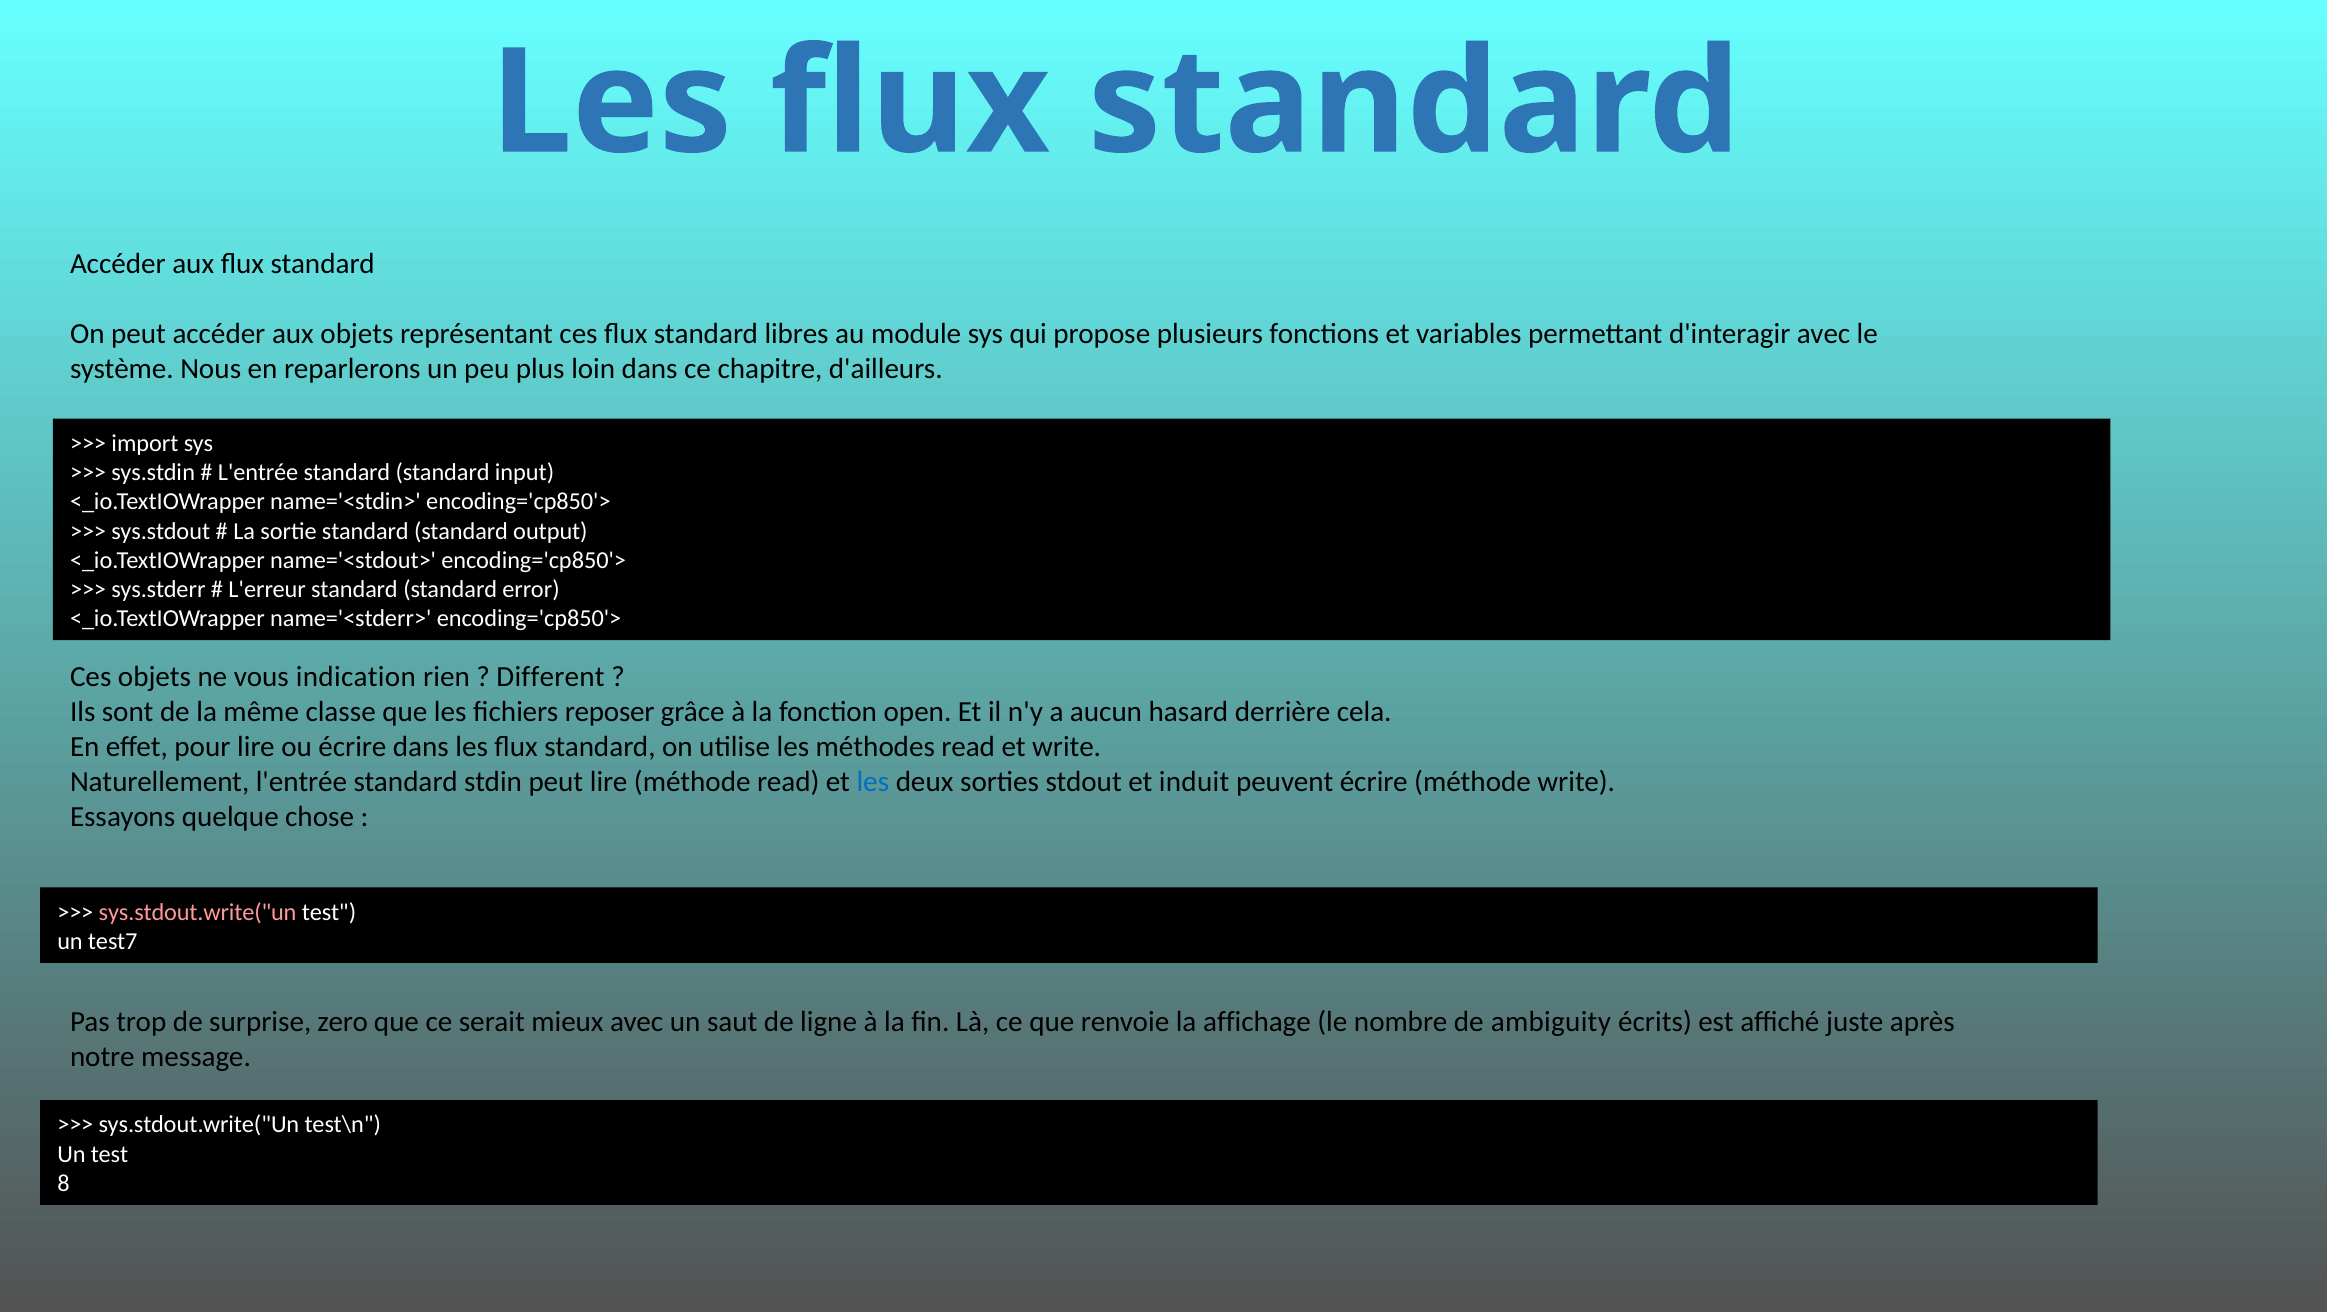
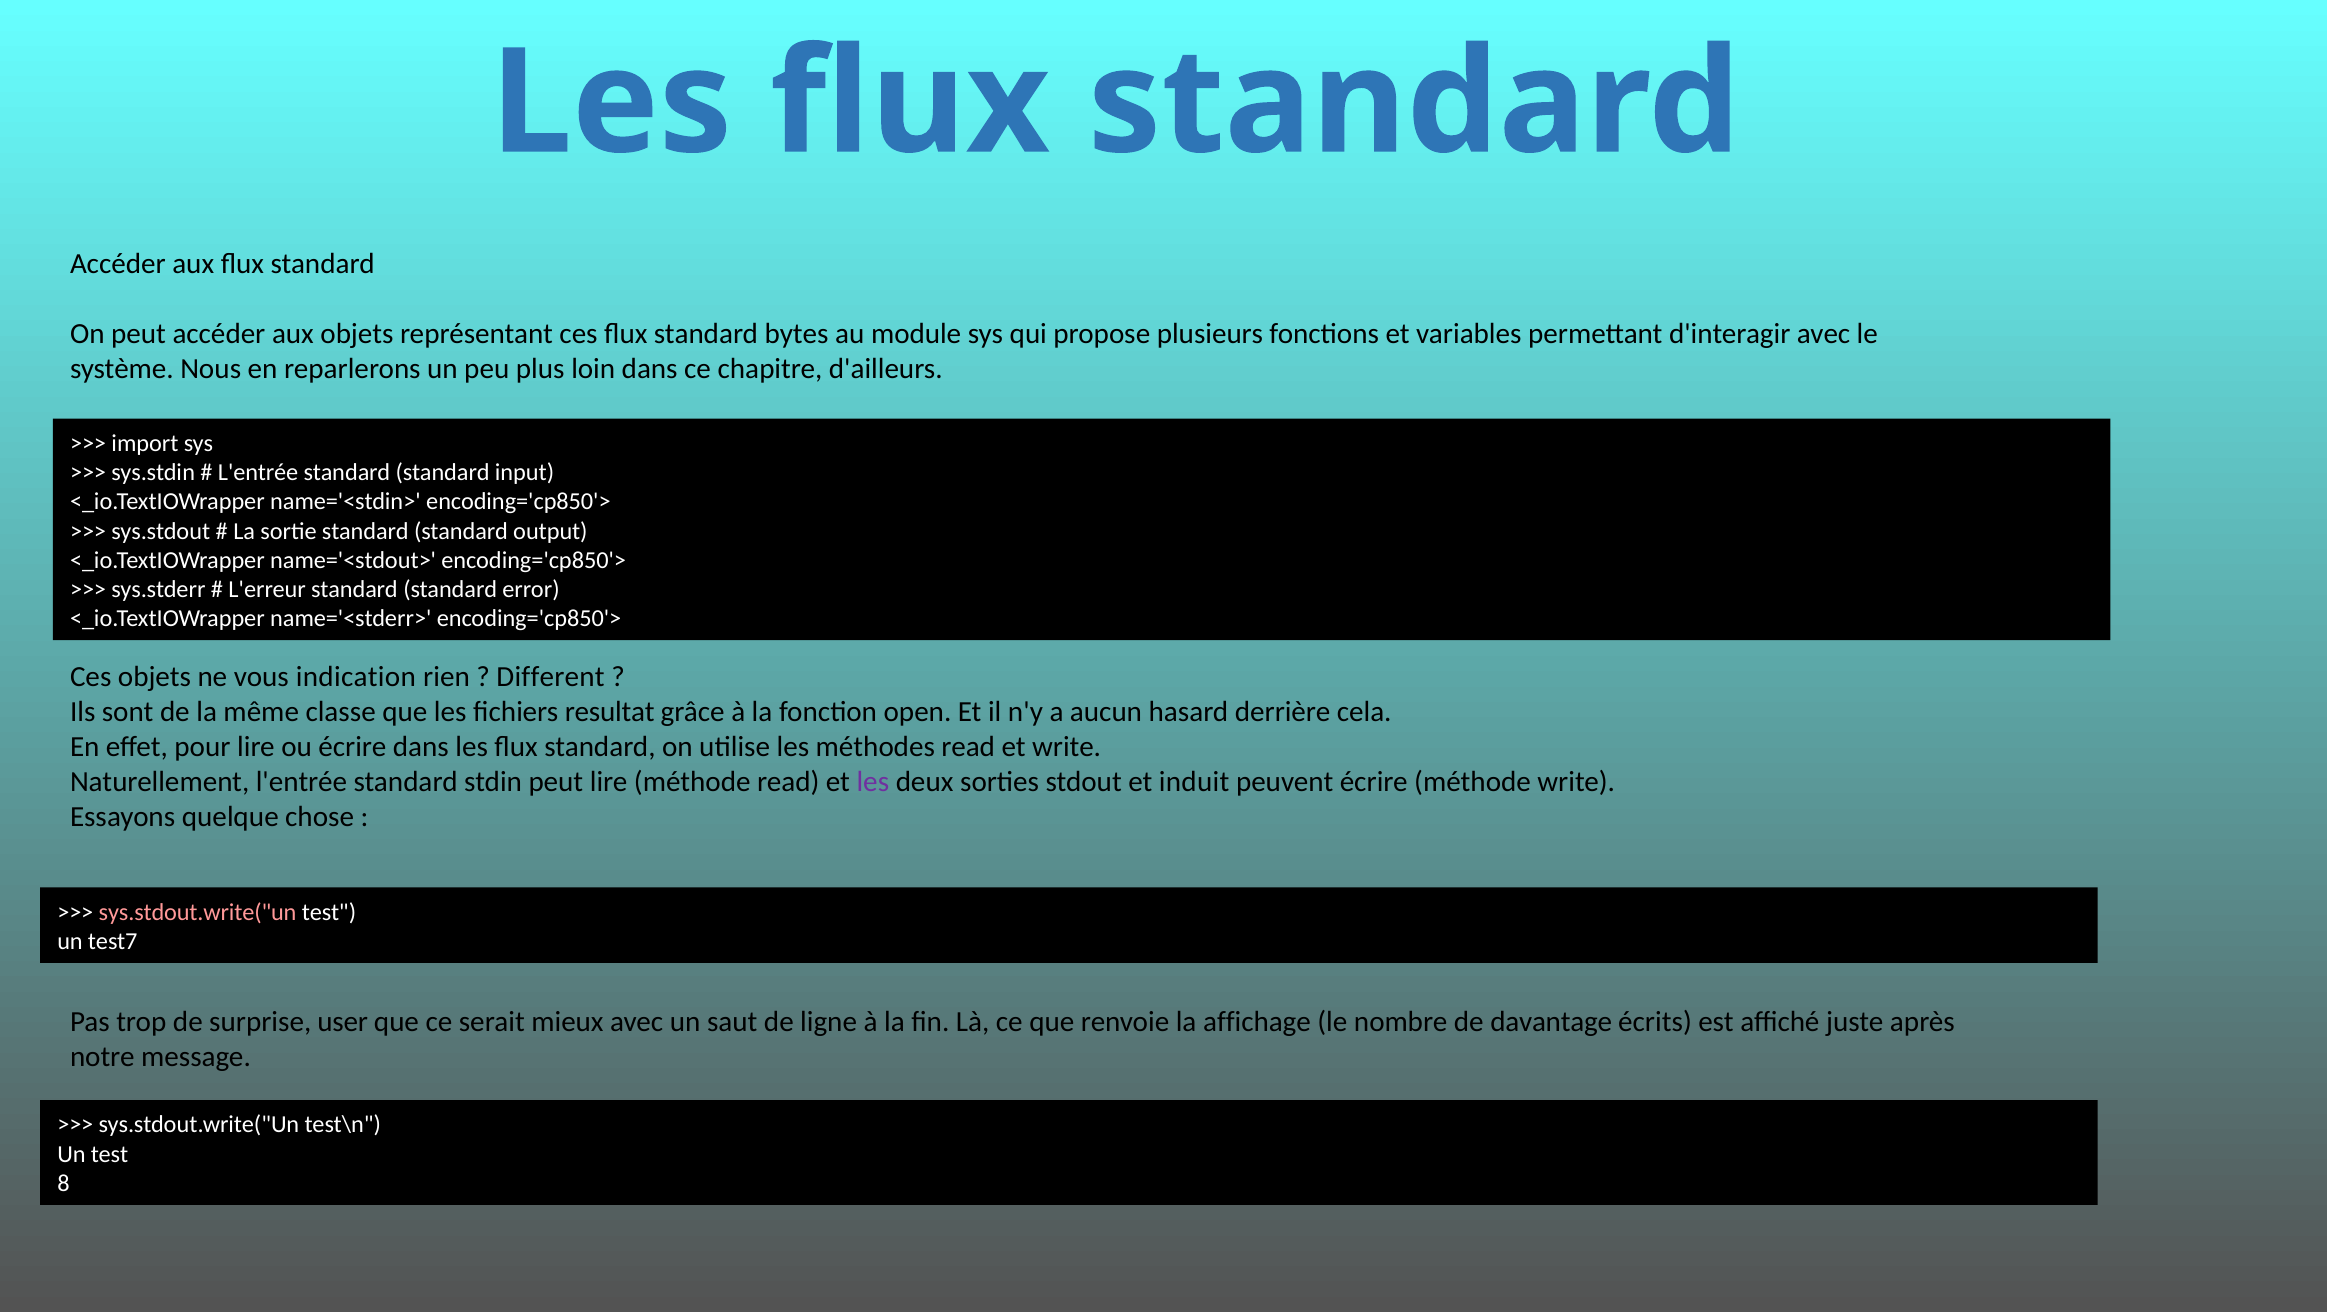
libres: libres -> bytes (797, 334)
reposer: reposer -> resultat (610, 712)
les colour: blue -> purple (873, 782)
zero: zero -> user (343, 1022)
ambiguity: ambiguity -> davantage (1551, 1022)
